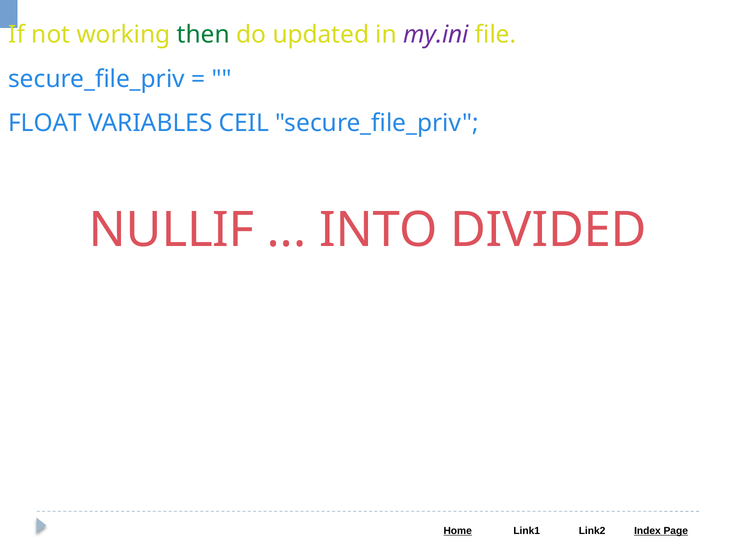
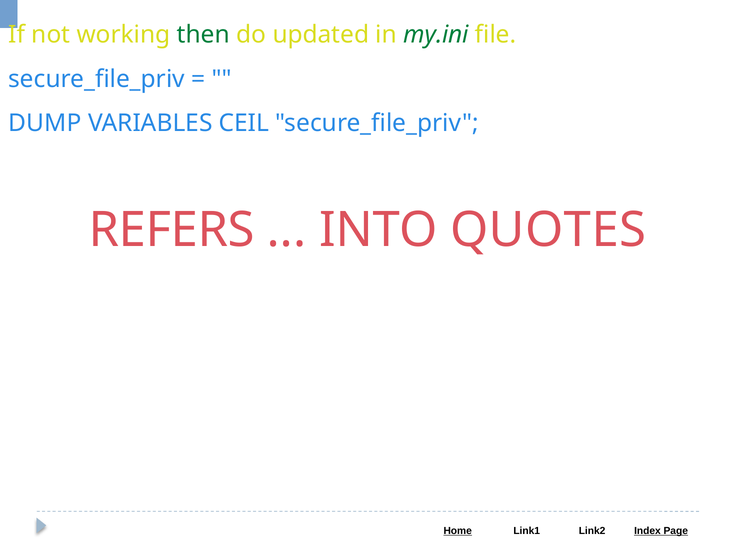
my.ini colour: purple -> green (436, 35)
FLOAT: FLOAT -> DUMP (45, 123)
NULLIF: NULLIF -> REFERS (172, 230)
DIVIDED: DIVIDED -> QUOTES (548, 230)
